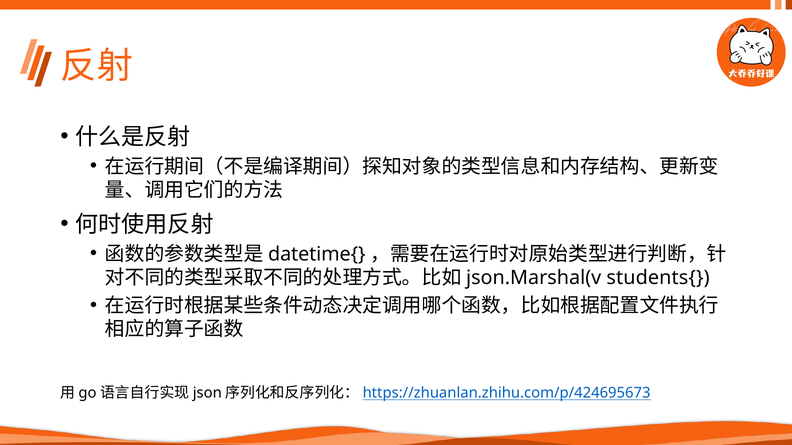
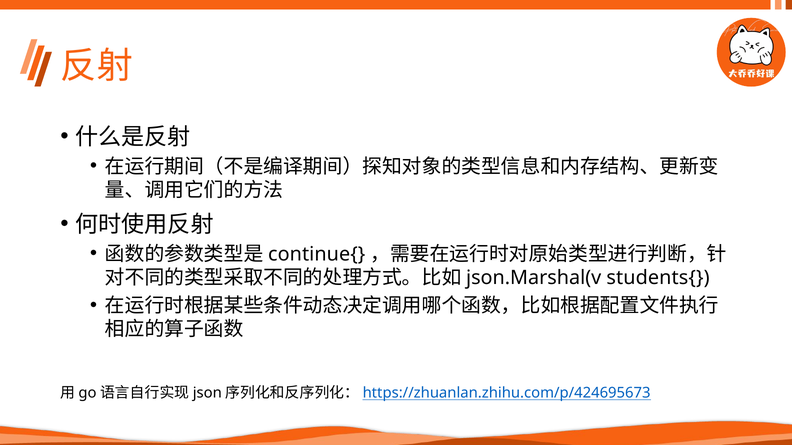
datetime{: datetime{ -> continue{ (317, 254)
